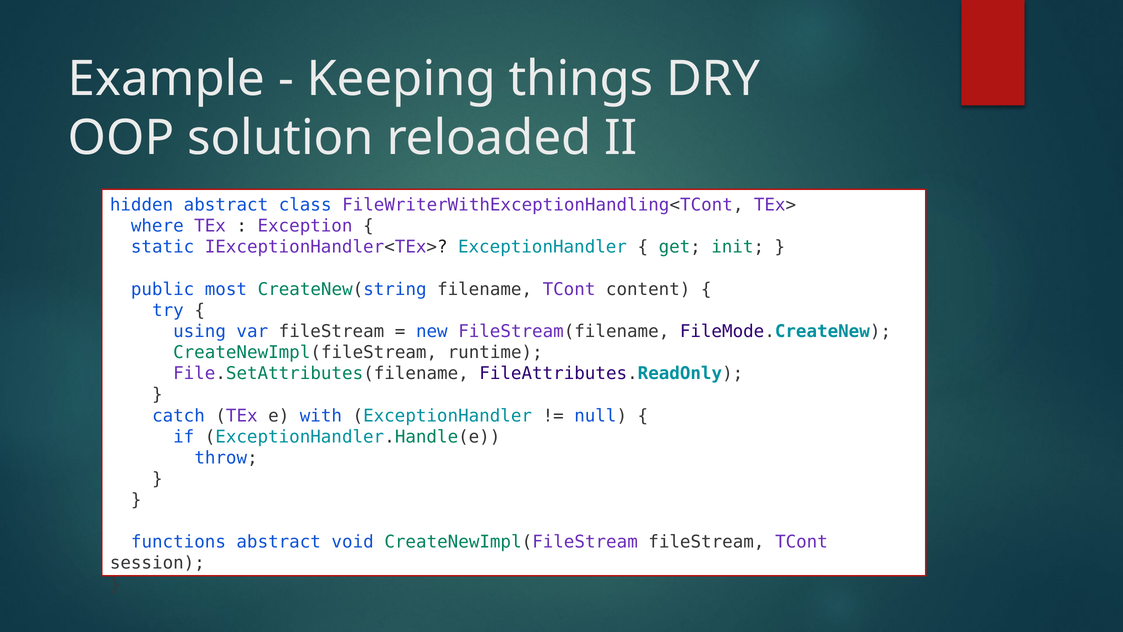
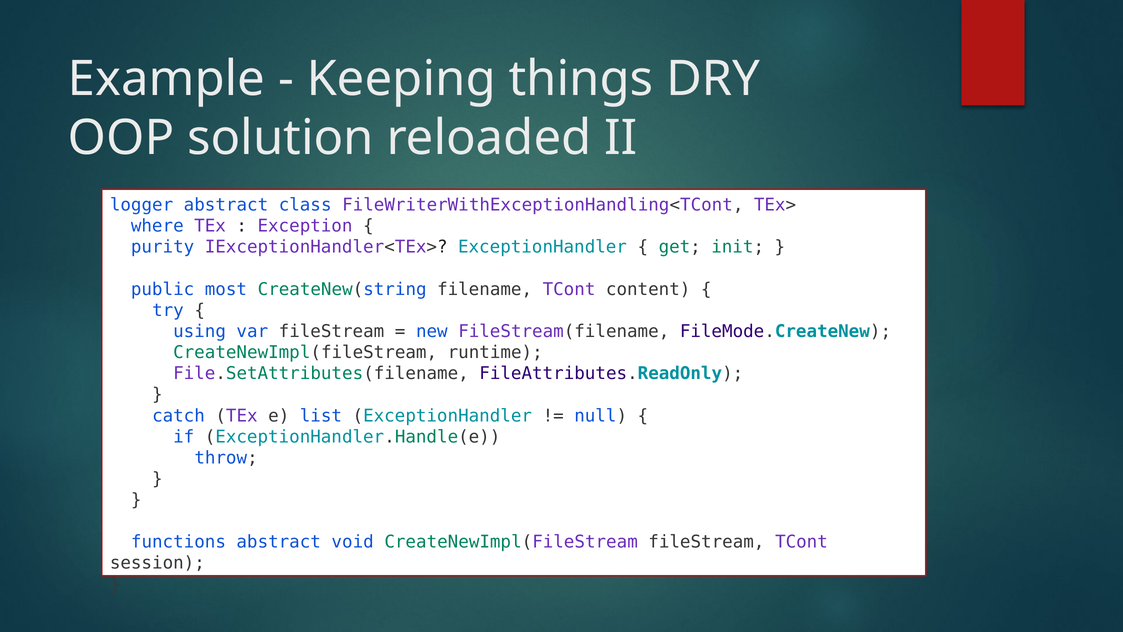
hidden: hidden -> logger (142, 205)
static: static -> purity (163, 247)
with: with -> list (321, 416)
